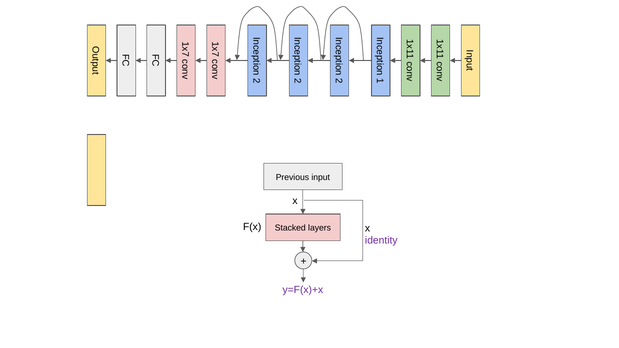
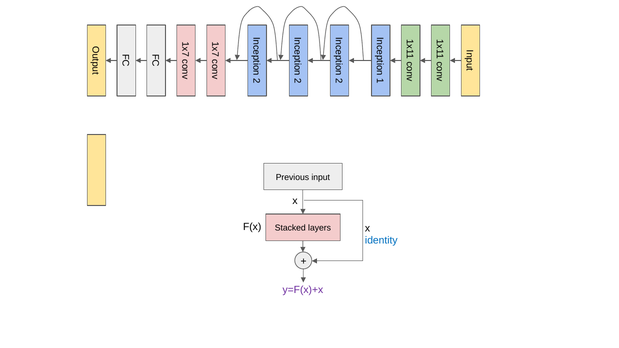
identity colour: purple -> blue (381, 241)
